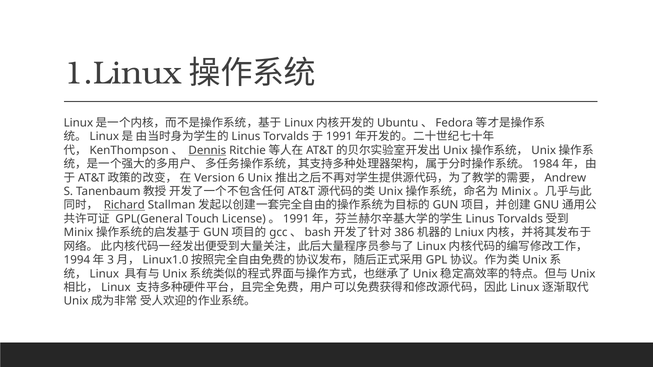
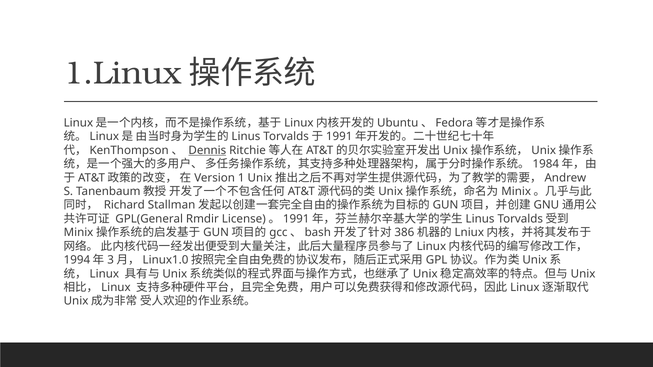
6: 6 -> 1 (241, 178)
Richard underline: present -> none (124, 205)
Touch: Touch -> Rmdir (202, 219)
